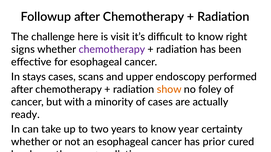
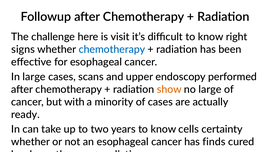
chemotherapy colour: purple -> blue (112, 50)
In stays: stays -> large (34, 77)
no foley: foley -> large (210, 90)
year: year -> cells (189, 130)
prior: prior -> finds (214, 142)
